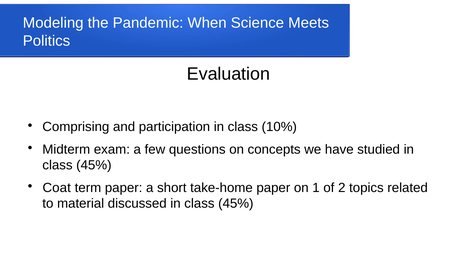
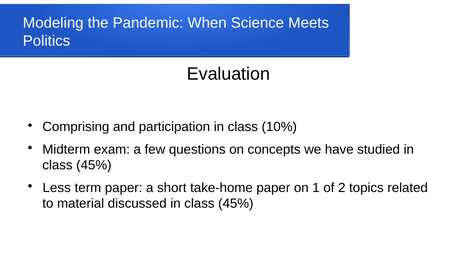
Coat: Coat -> Less (57, 188)
